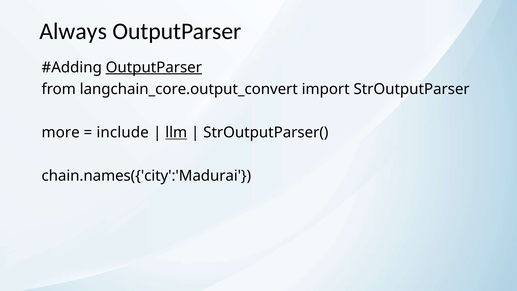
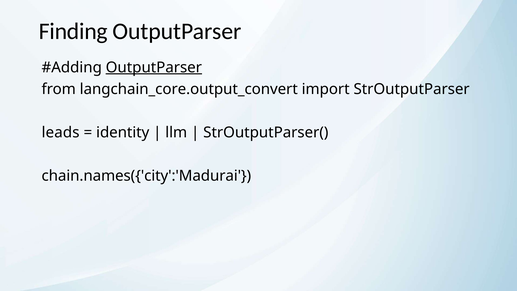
Always: Always -> Finding (73, 31)
more: more -> leads (61, 132)
include: include -> identity (123, 132)
llm underline: present -> none (176, 132)
